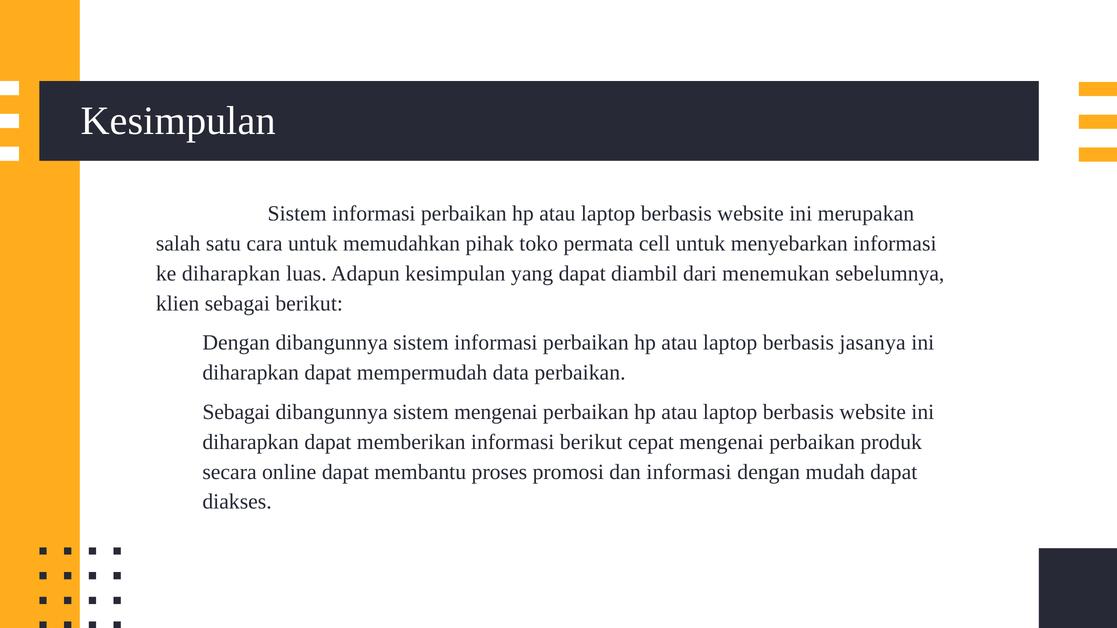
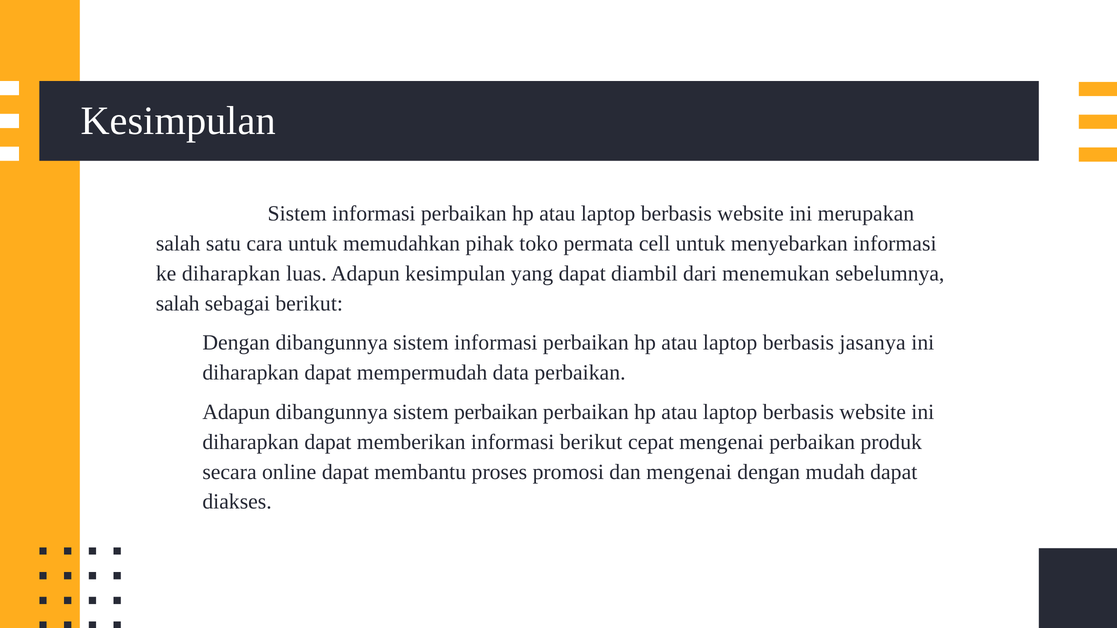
klien: klien -> salah (178, 304)
Sebagai: Sebagai -> Adapun (236, 412)
sistem mengenai: mengenai -> perbaikan (496, 412)
dan informasi: informasi -> mengenai (689, 472)
